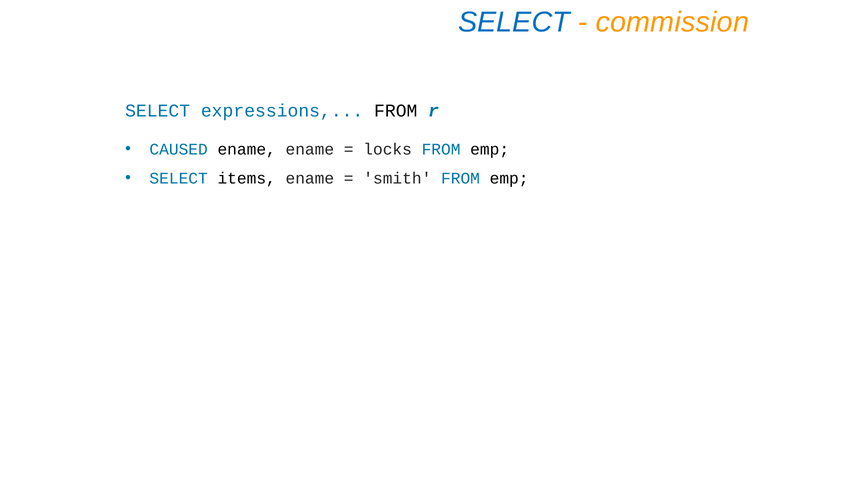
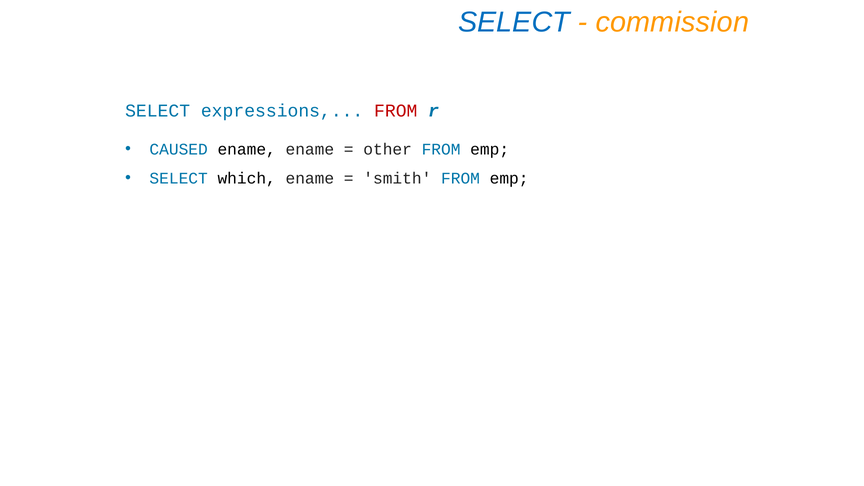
FROM colour: black -> red (396, 111)
locks: locks -> other (388, 149)
items: items -> which (247, 178)
